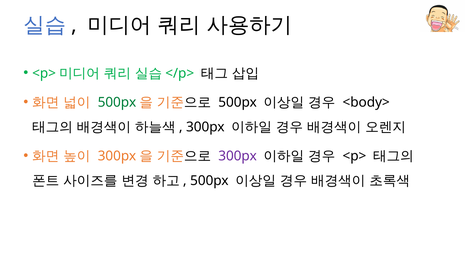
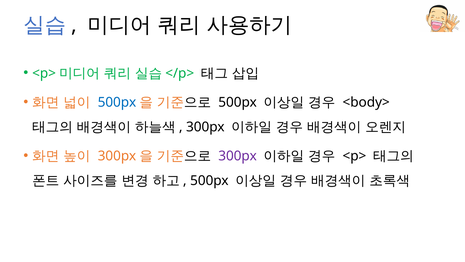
500px colour: green -> blue (117, 102)
